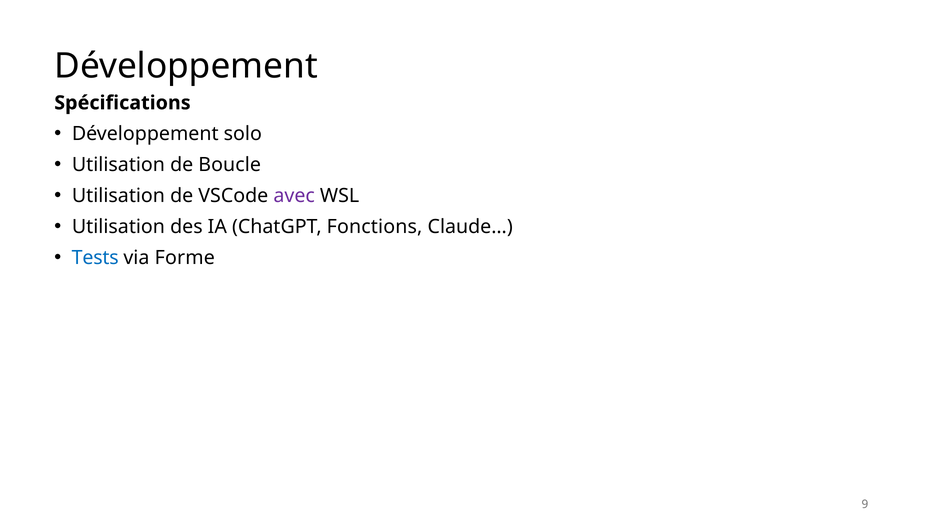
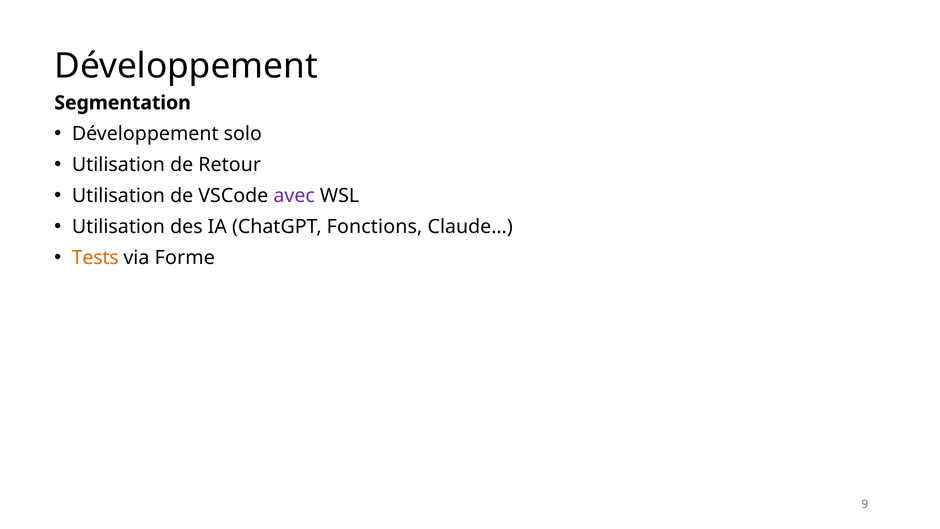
Spécifications: Spécifications -> Segmentation (123, 103)
Boucle: Boucle -> Retour (230, 165)
Tests colour: blue -> orange (95, 258)
